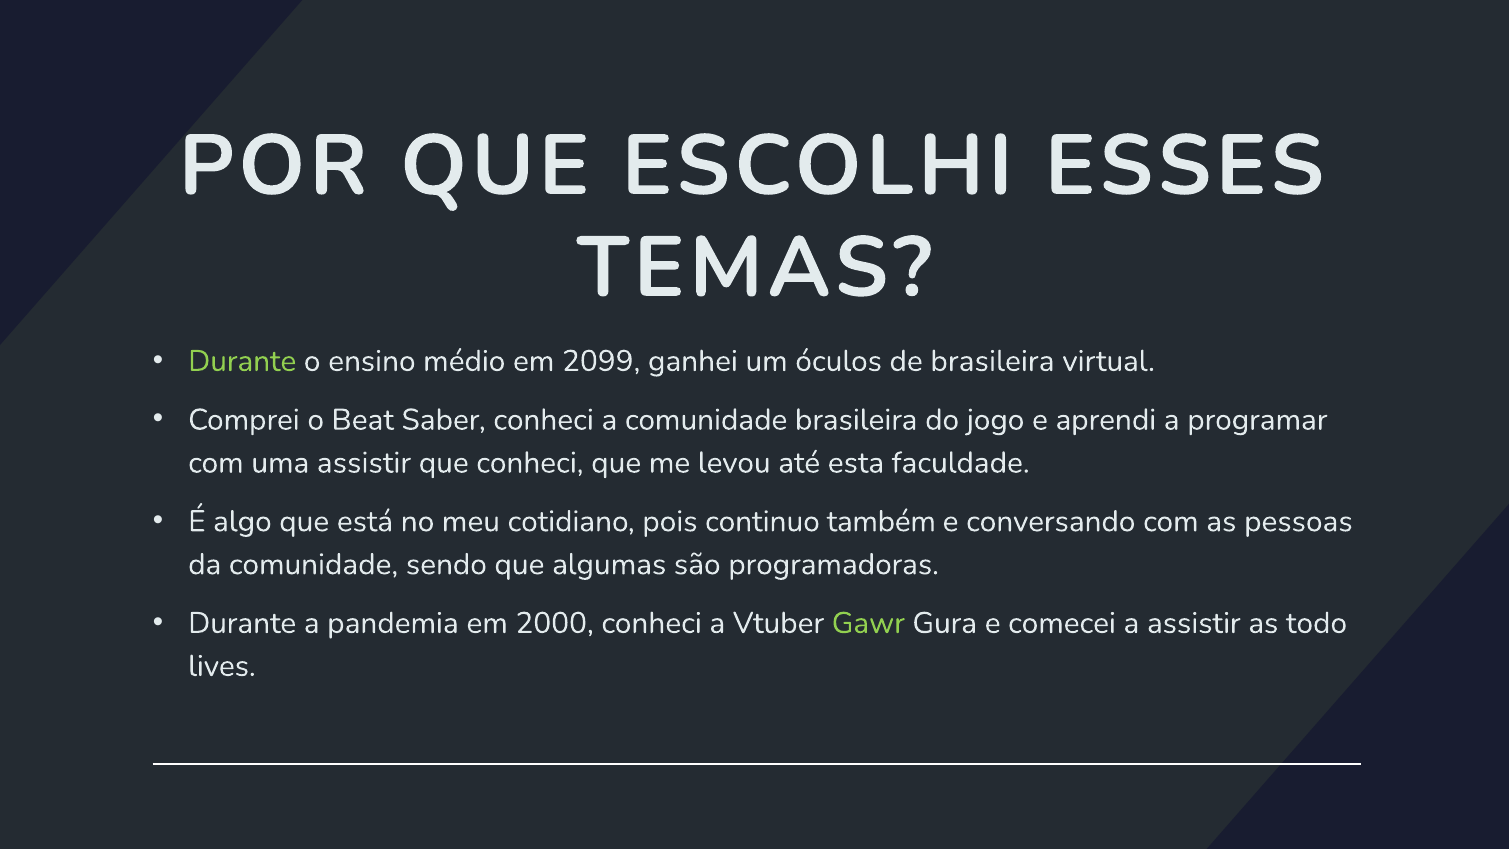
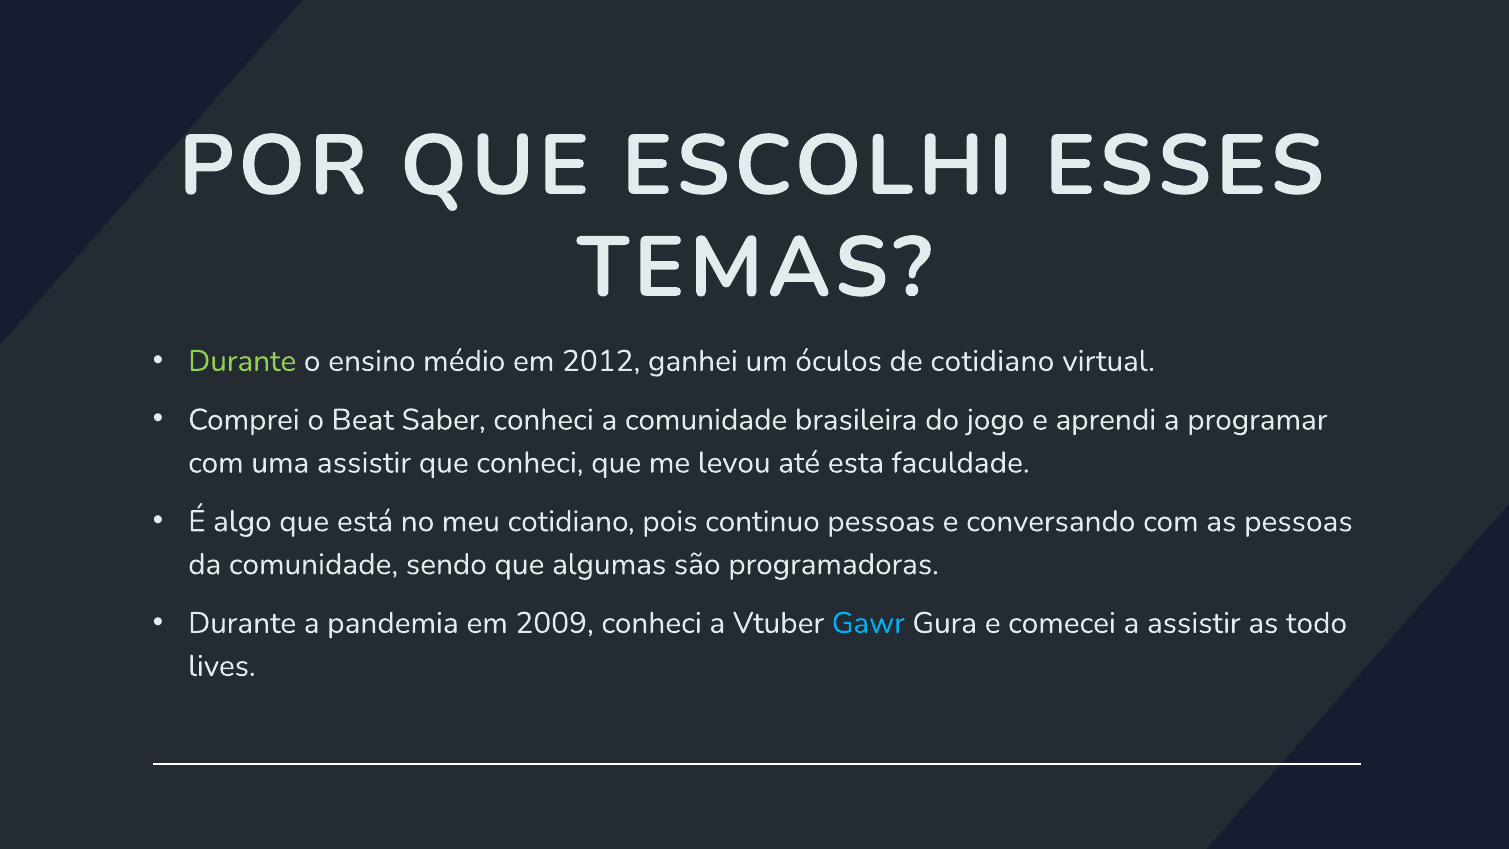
2099: 2099 -> 2012 (601, 361)
de brasileira: brasileira -> cotidiano (992, 361)
continuo também: também -> pessoas (881, 521)
2000: 2000 -> 2009 (555, 623)
Gawr colour: light green -> light blue (868, 623)
